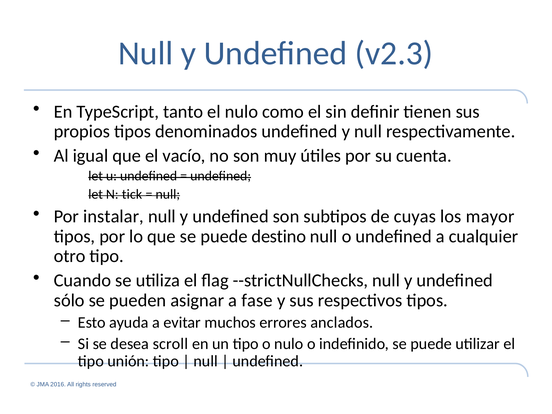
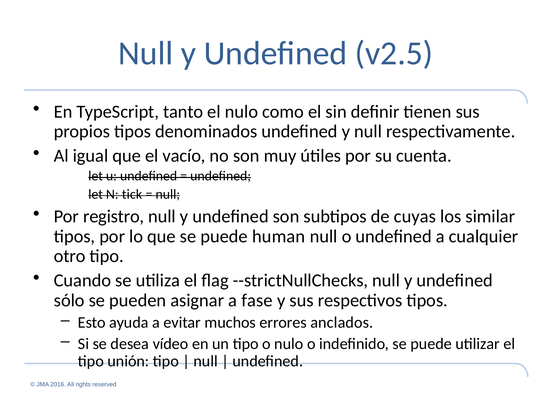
v2.3: v2.3 -> v2.5 (394, 53)
instalar: instalar -> registro (114, 217)
mayor: mayor -> similar (490, 217)
destino: destino -> human (279, 236)
scroll: scroll -> vídeo (171, 344)
